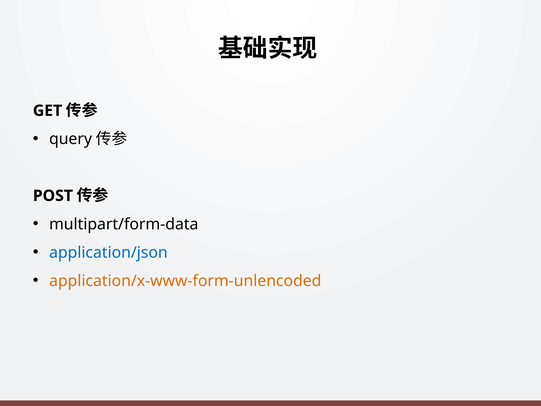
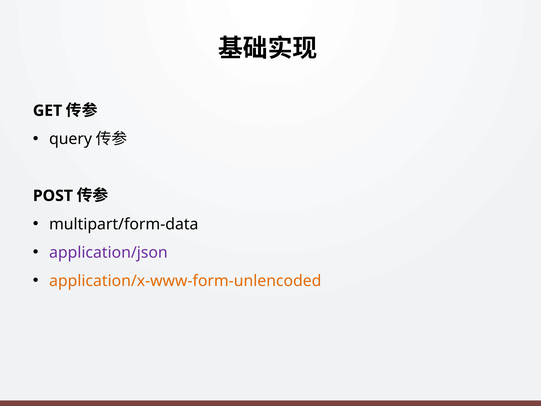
application/json colour: blue -> purple (108, 252)
